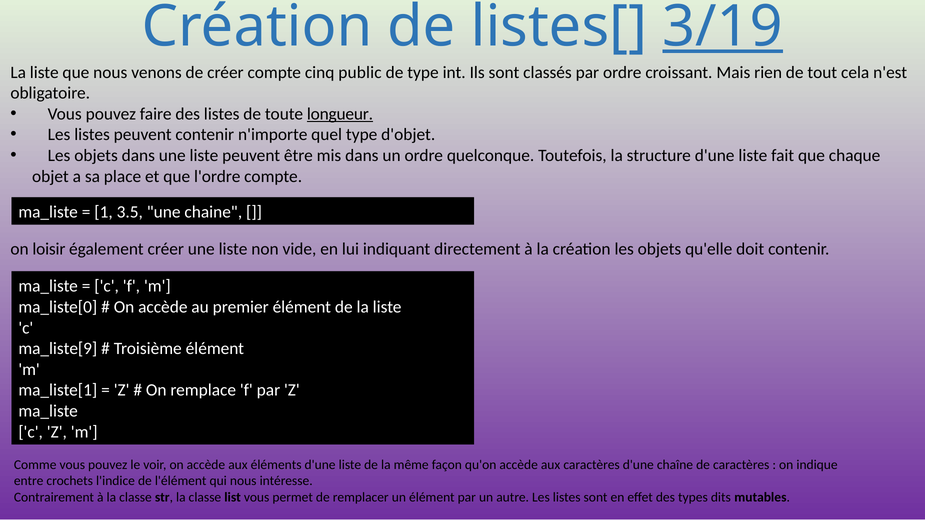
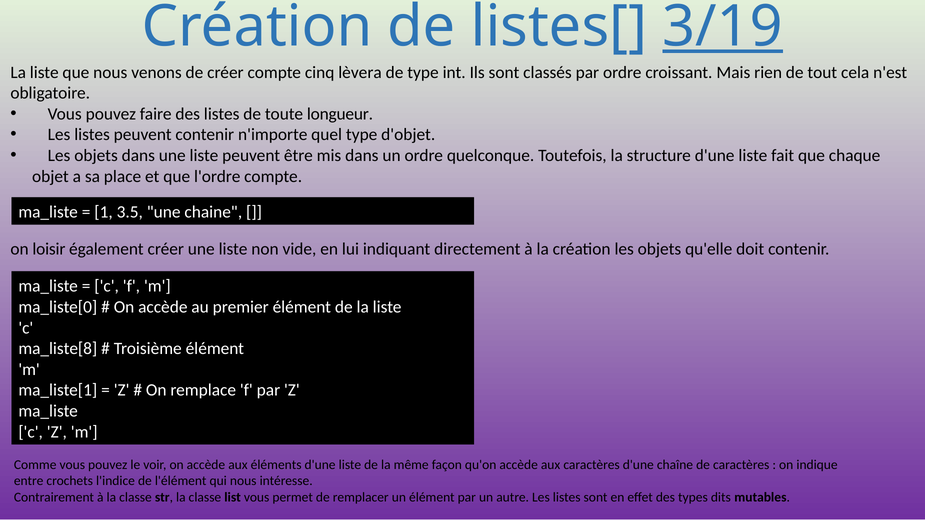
public: public -> lèvera (360, 72)
longueur underline: present -> none (340, 114)
ma_liste[9: ma_liste[9 -> ma_liste[8 (58, 349)
